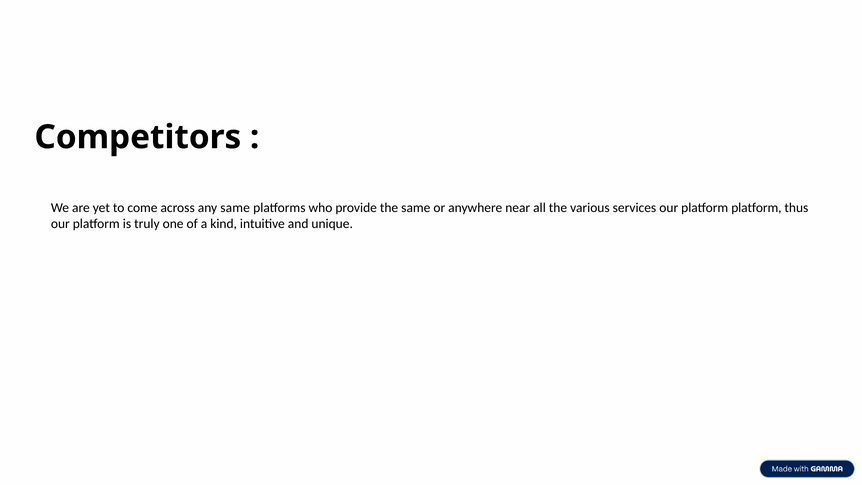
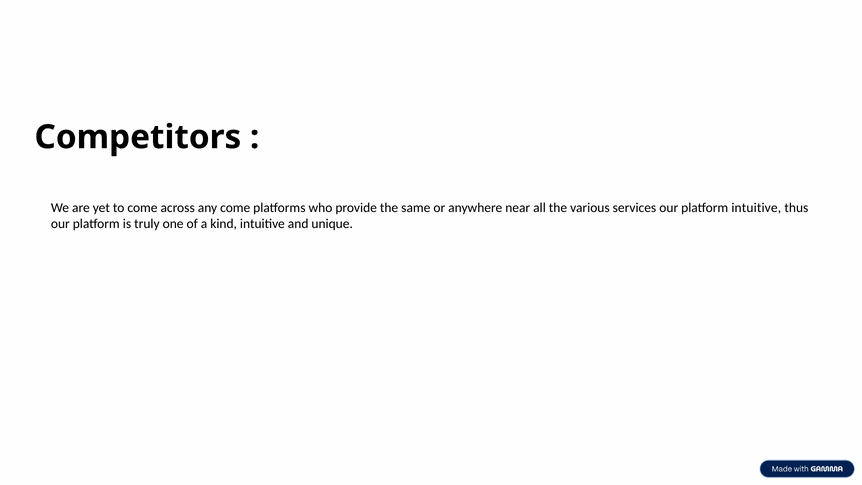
any same: same -> come (235, 208)
platform platform: platform -> intuitive (756, 208)
